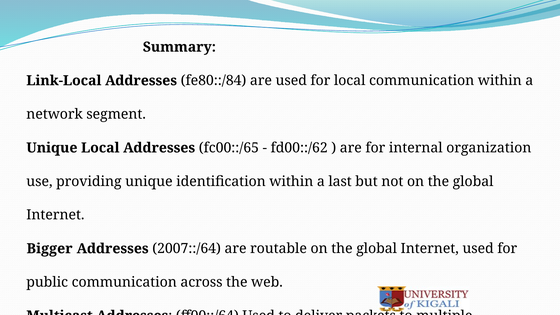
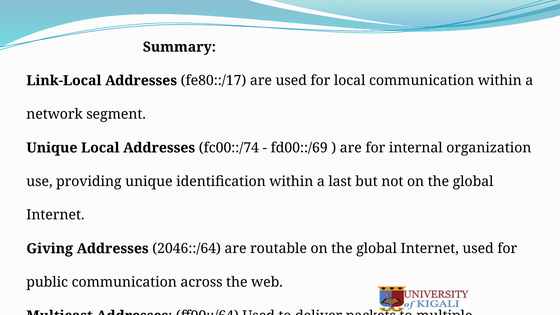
fe80::/84: fe80::/84 -> fe80::/17 (214, 81)
fc00::/65: fc00::/65 -> fc00::/74 (229, 148)
fd00::/62: fd00::/62 -> fd00::/69 (299, 148)
Bigger: Bigger -> Giving (50, 249)
2007::/64: 2007::/64 -> 2046::/64 (187, 249)
